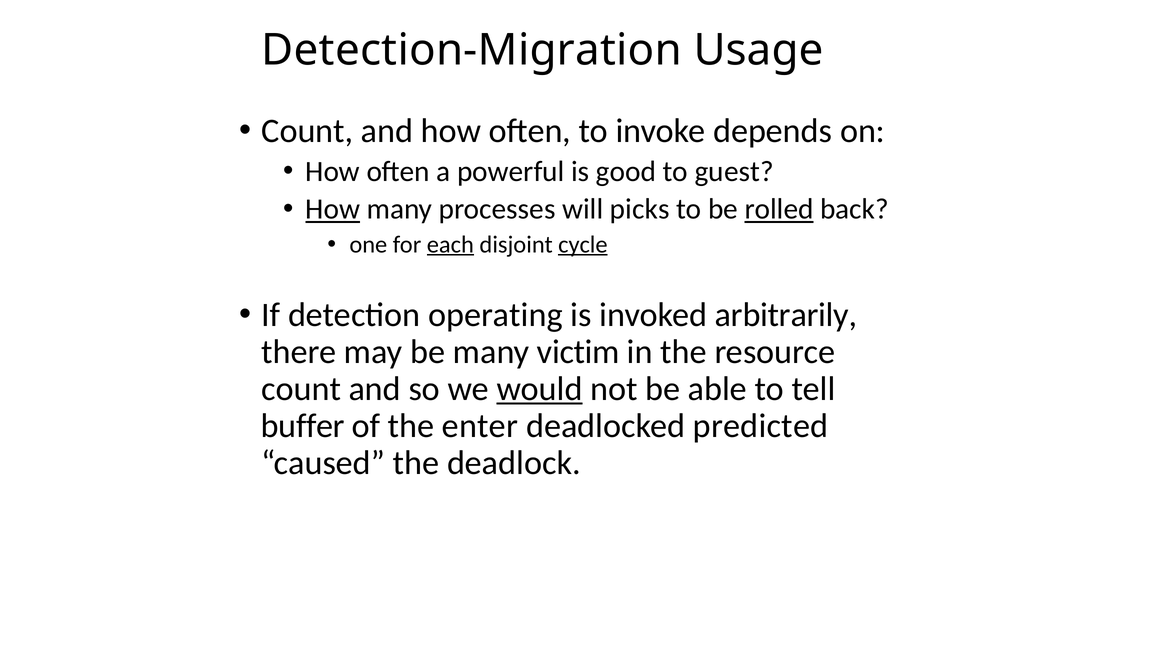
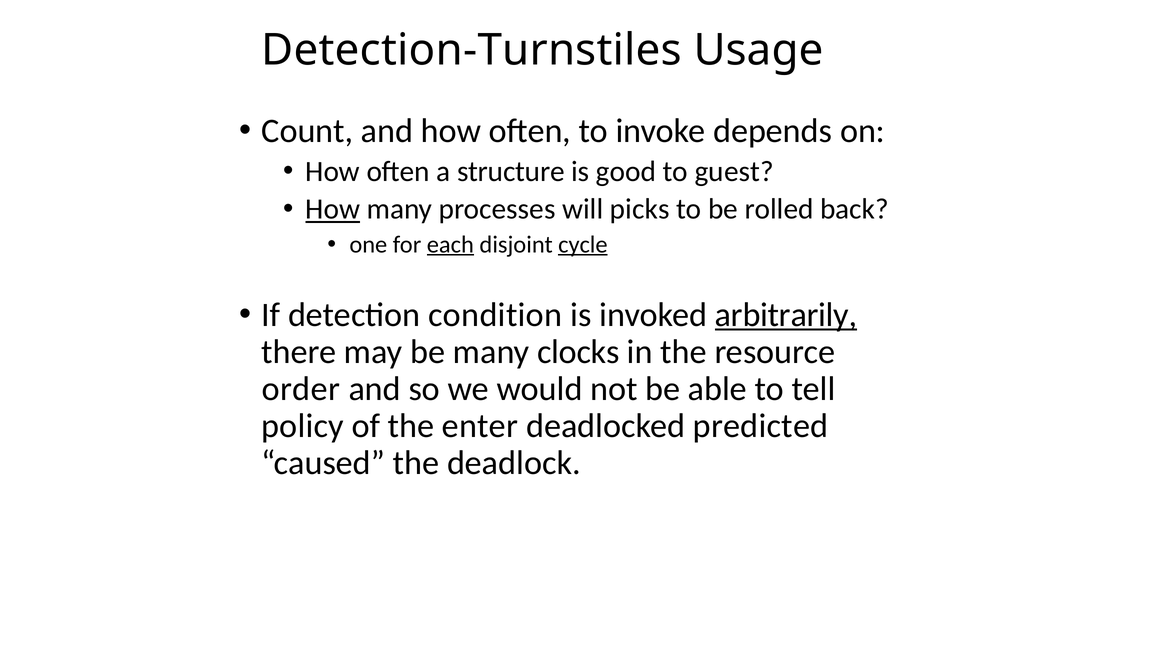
Detection-Migration: Detection-Migration -> Detection-Turnstiles (472, 50)
powerful: powerful -> structure (511, 171)
rolled underline: present -> none (779, 209)
operating: operating -> condition (495, 315)
arbitrarily underline: none -> present (786, 315)
victim: victim -> clocks (578, 352)
count: count -> order (301, 388)
would underline: present -> none (540, 388)
buffer: buffer -> policy (303, 425)
